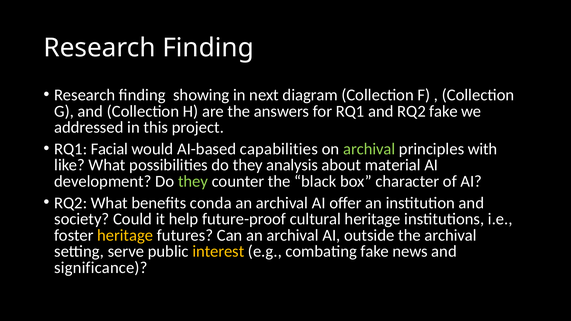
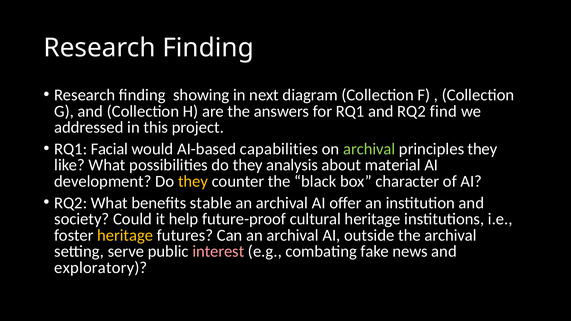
RQ2 fake: fake -> find (443, 111)
principles with: with -> they (482, 149)
they colour: light green -> yellow (193, 181)
conda: conda -> stable (211, 203)
interest colour: yellow -> pink (218, 252)
significance: significance -> exploratory (101, 268)
